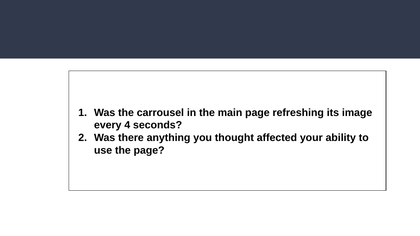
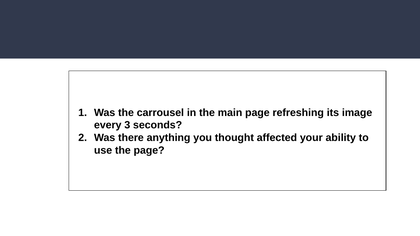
4: 4 -> 3 (127, 125)
